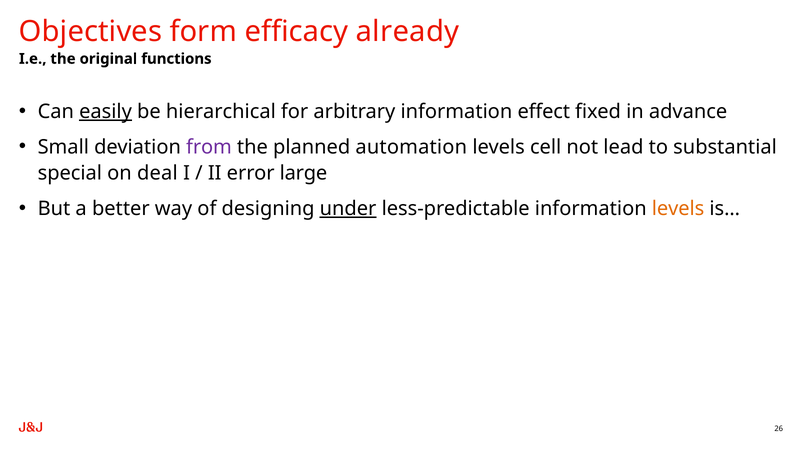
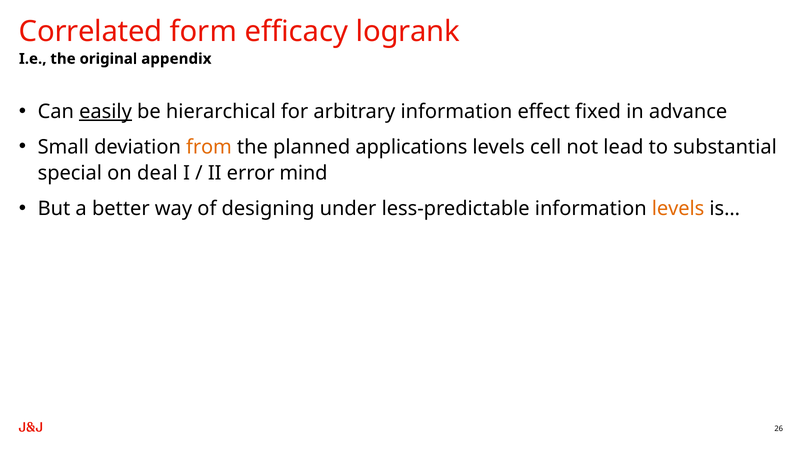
Objectives: Objectives -> Correlated (91, 31)
already: already -> logrank (408, 31)
functions: functions -> appendix (176, 59)
from colour: purple -> orange (209, 147)
automation: automation -> applications (411, 147)
large: large -> mind (303, 173)
under underline: present -> none (348, 209)
